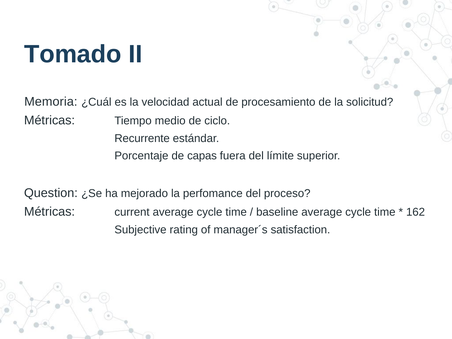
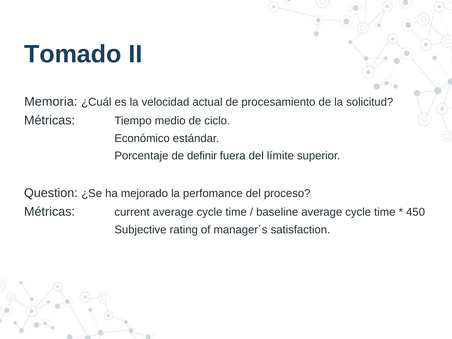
Recurrente: Recurrente -> Económico (142, 139)
capas: capas -> definir (202, 156)
162: 162 -> 450 (416, 212)
